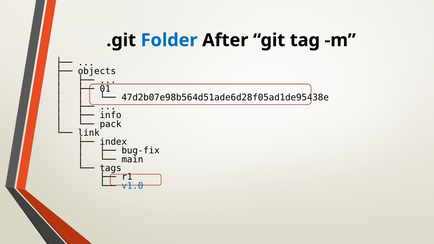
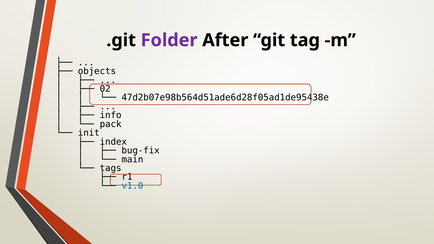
Folder colour: blue -> purple (169, 40)
01: 01 -> 02 (105, 89)
link: link -> init (89, 133)
